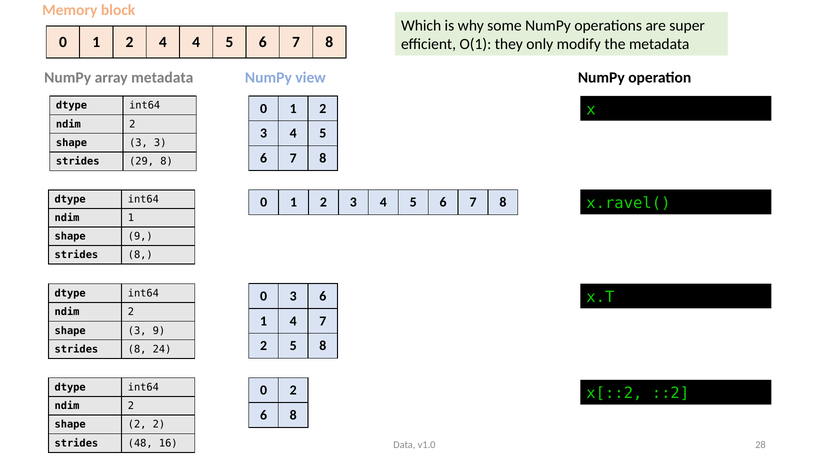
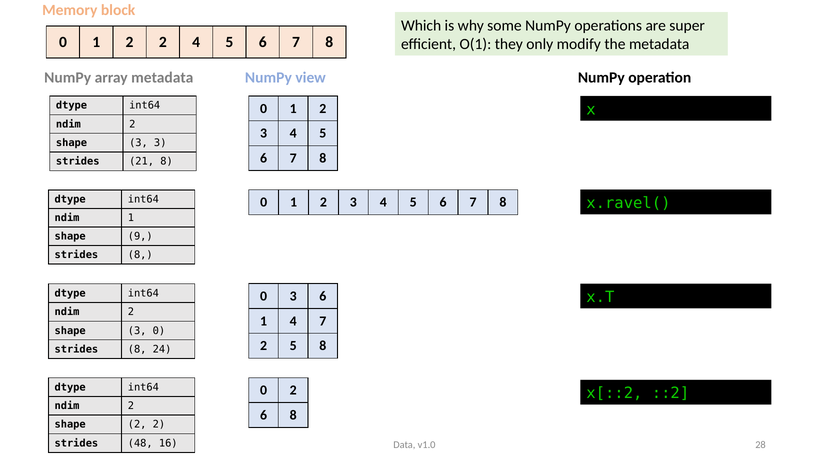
1 2 4: 4 -> 2 (163, 42)
29: 29 -> 21 (142, 162)
3 9: 9 -> 0 (159, 331)
